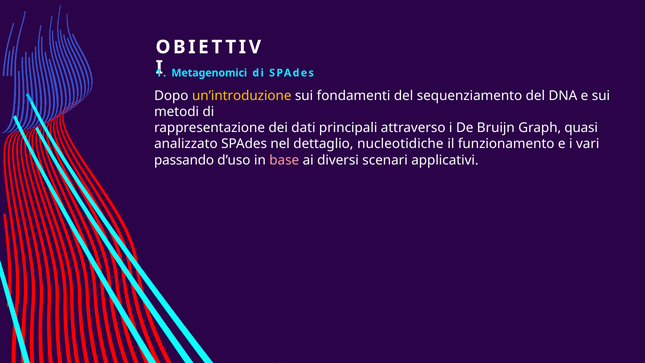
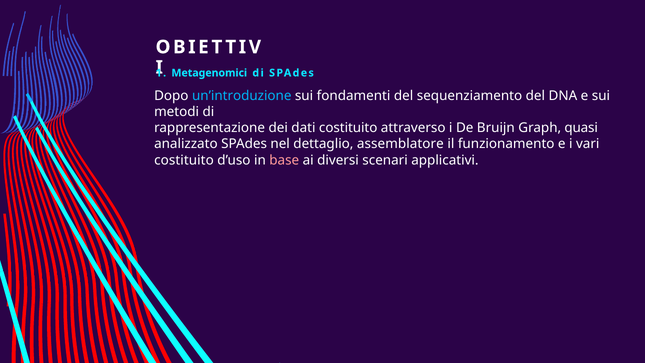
un’introduzione colour: yellow -> light blue (242, 96)
dati principali: principali -> costituito (348, 128)
nucleotidiche: nucleotidiche -> assemblatore (400, 144)
passando: passando -> costituito (184, 160)
